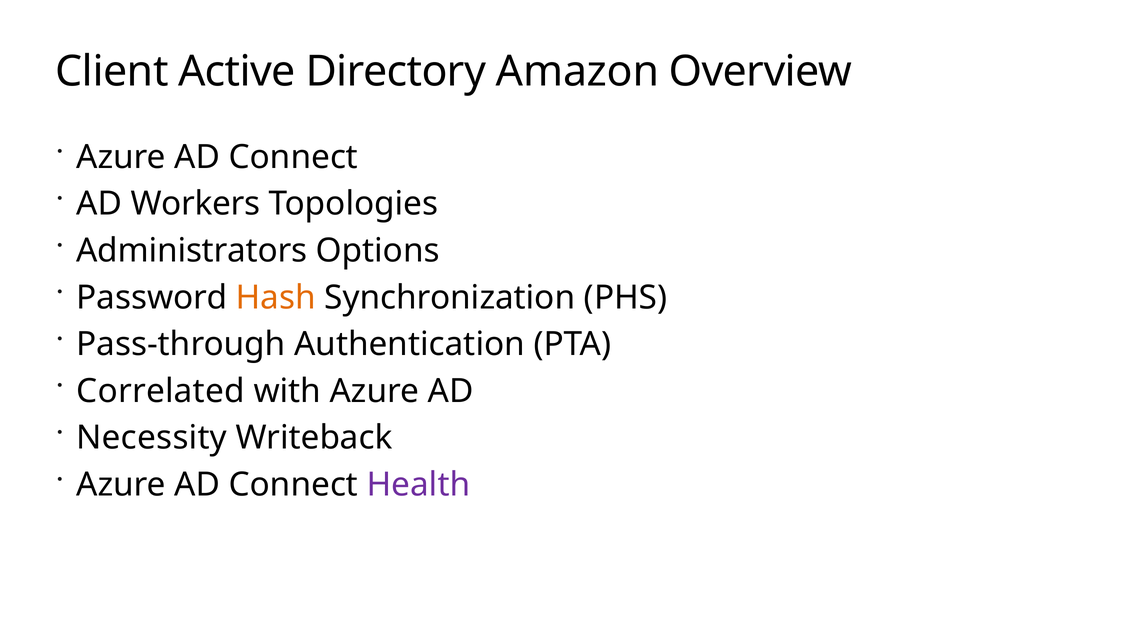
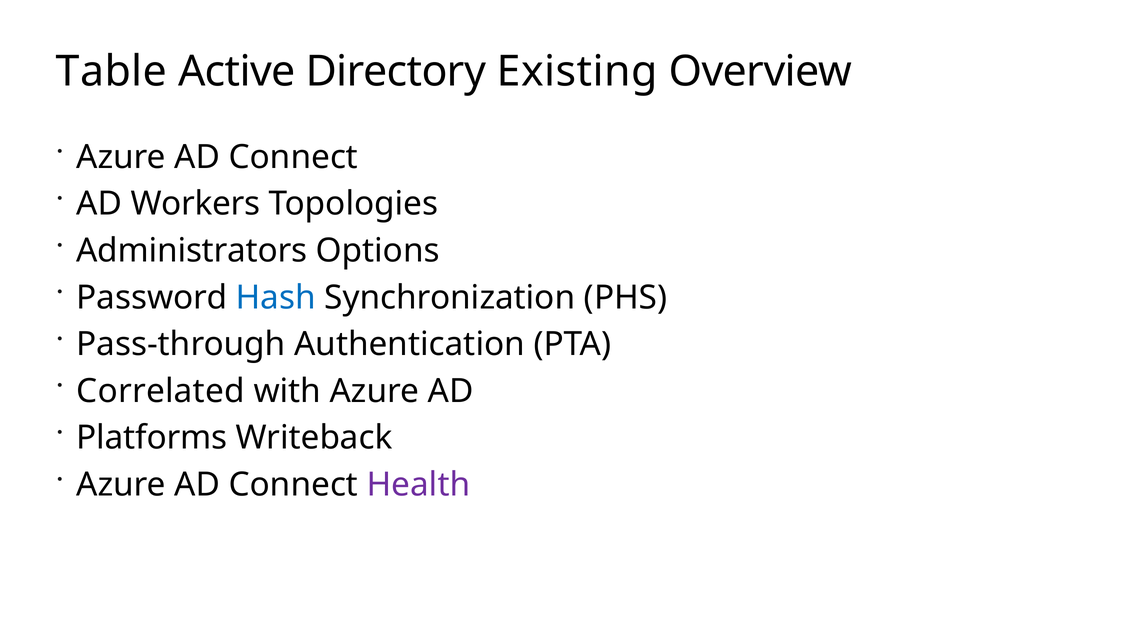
Client: Client -> Table (111, 72)
Amazon: Amazon -> Existing (577, 72)
Hash colour: orange -> blue (276, 298)
Necessity: Necessity -> Platforms (152, 438)
